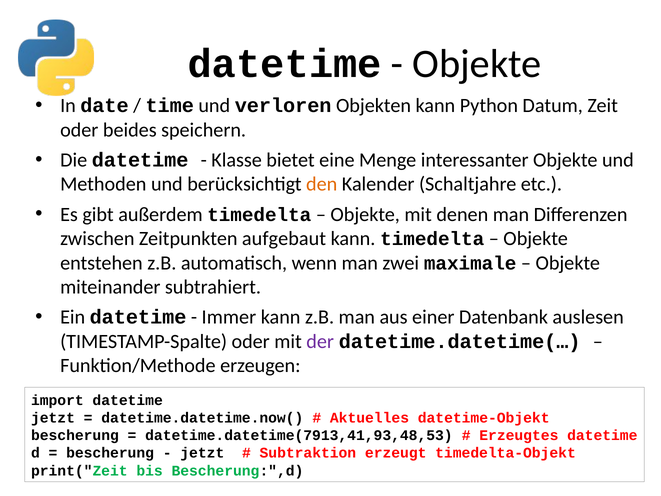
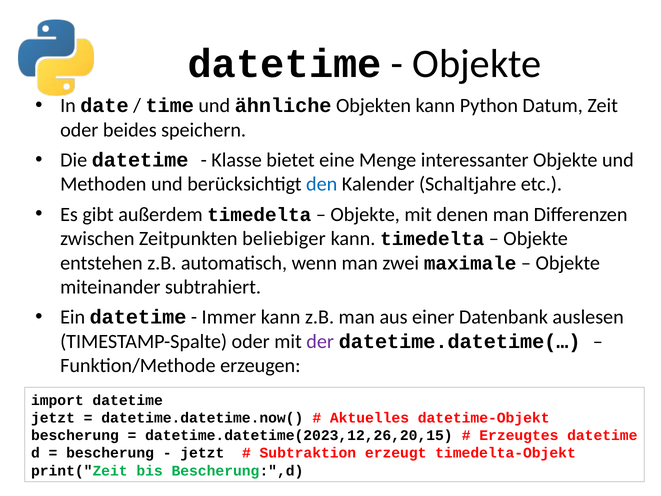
verloren: verloren -> ähnliche (283, 106)
den colour: orange -> blue (322, 184)
aufgebaut: aufgebaut -> beliebiger (284, 239)
datetime.datetime(7913,41,93,48,53: datetime.datetime(7913,41,93,48,53 -> datetime.datetime(2023,12,26,20,15 (299, 435)
